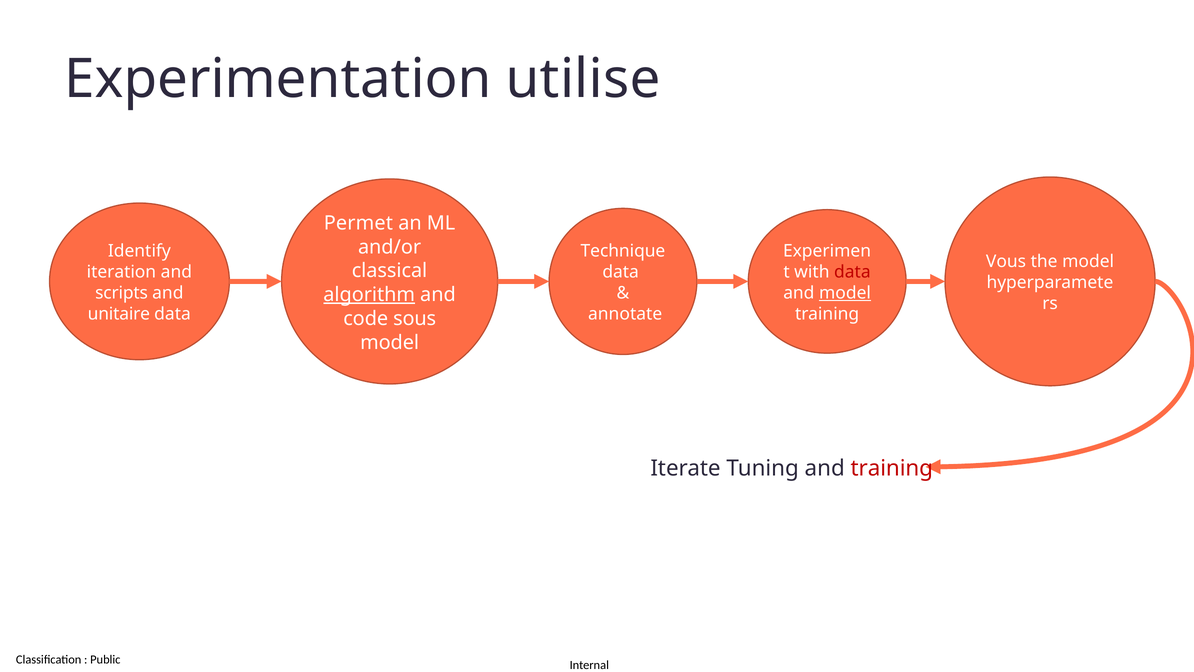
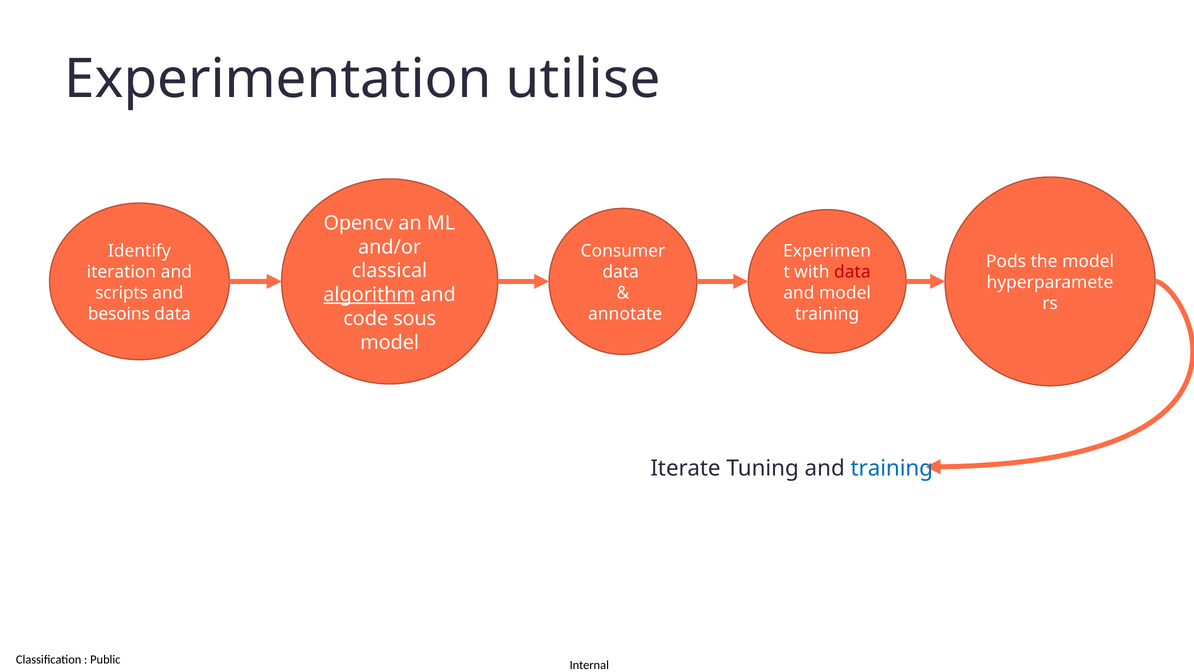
Permet: Permet -> Opencv (359, 223)
Technique: Technique -> Consumer (623, 251)
Vous: Vous -> Pods (1006, 262)
model underline: present -> none (845, 293)
unitaire: unitaire -> besoins (119, 314)
training colour: red -> blue (892, 468)
